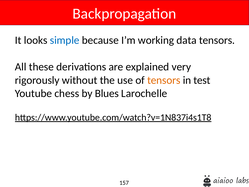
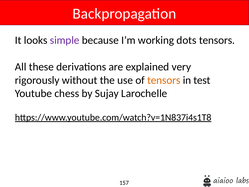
simple colour: blue -> purple (65, 40)
data: data -> dots (187, 40)
Blues: Blues -> Sujay (107, 93)
